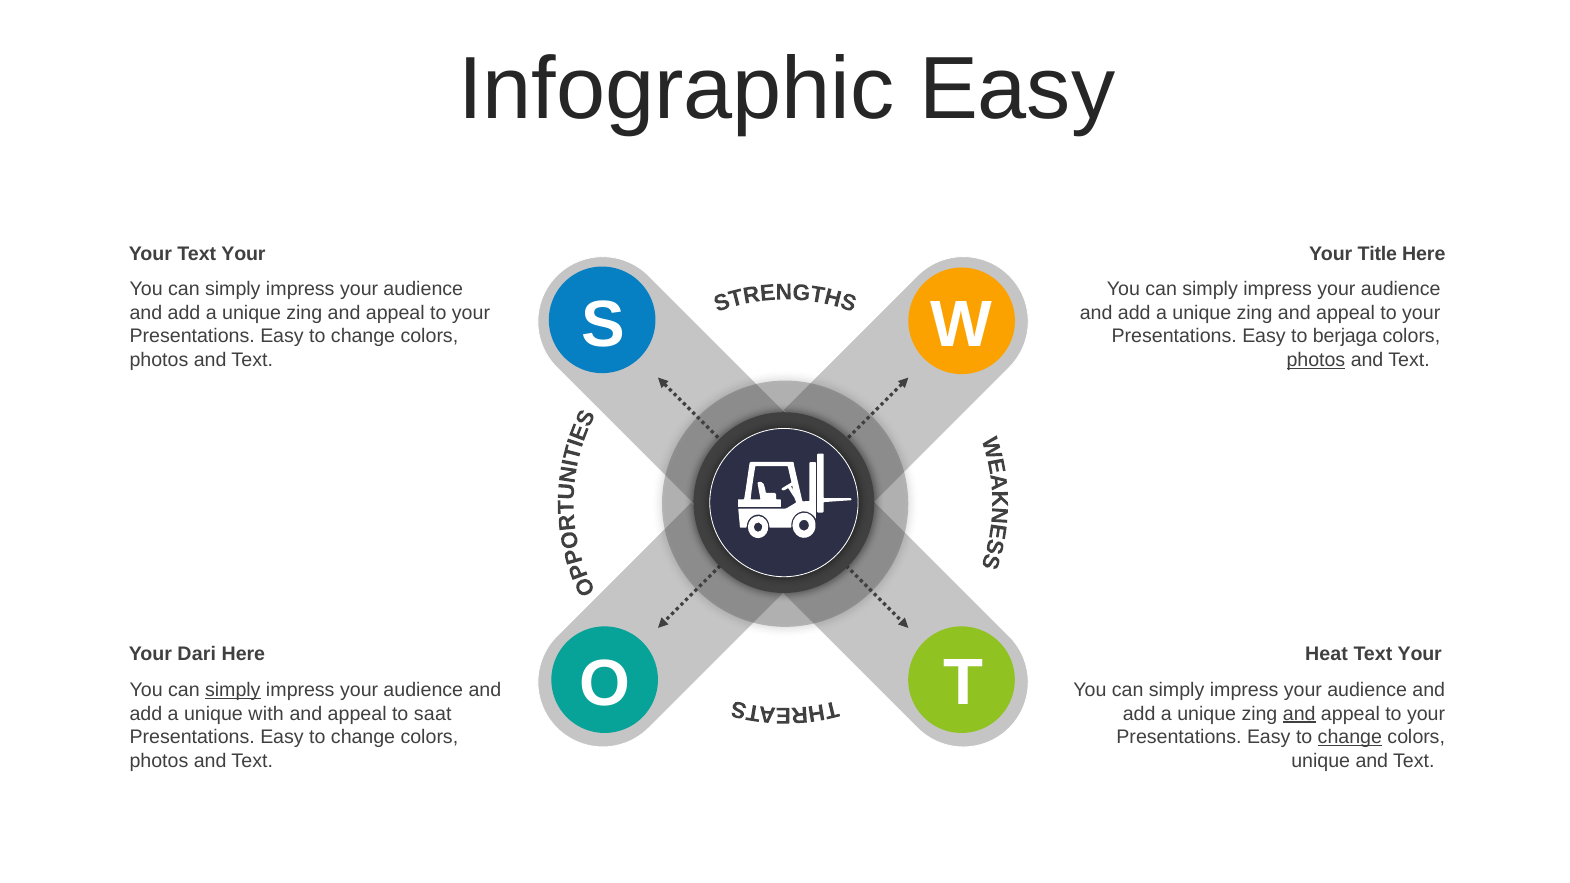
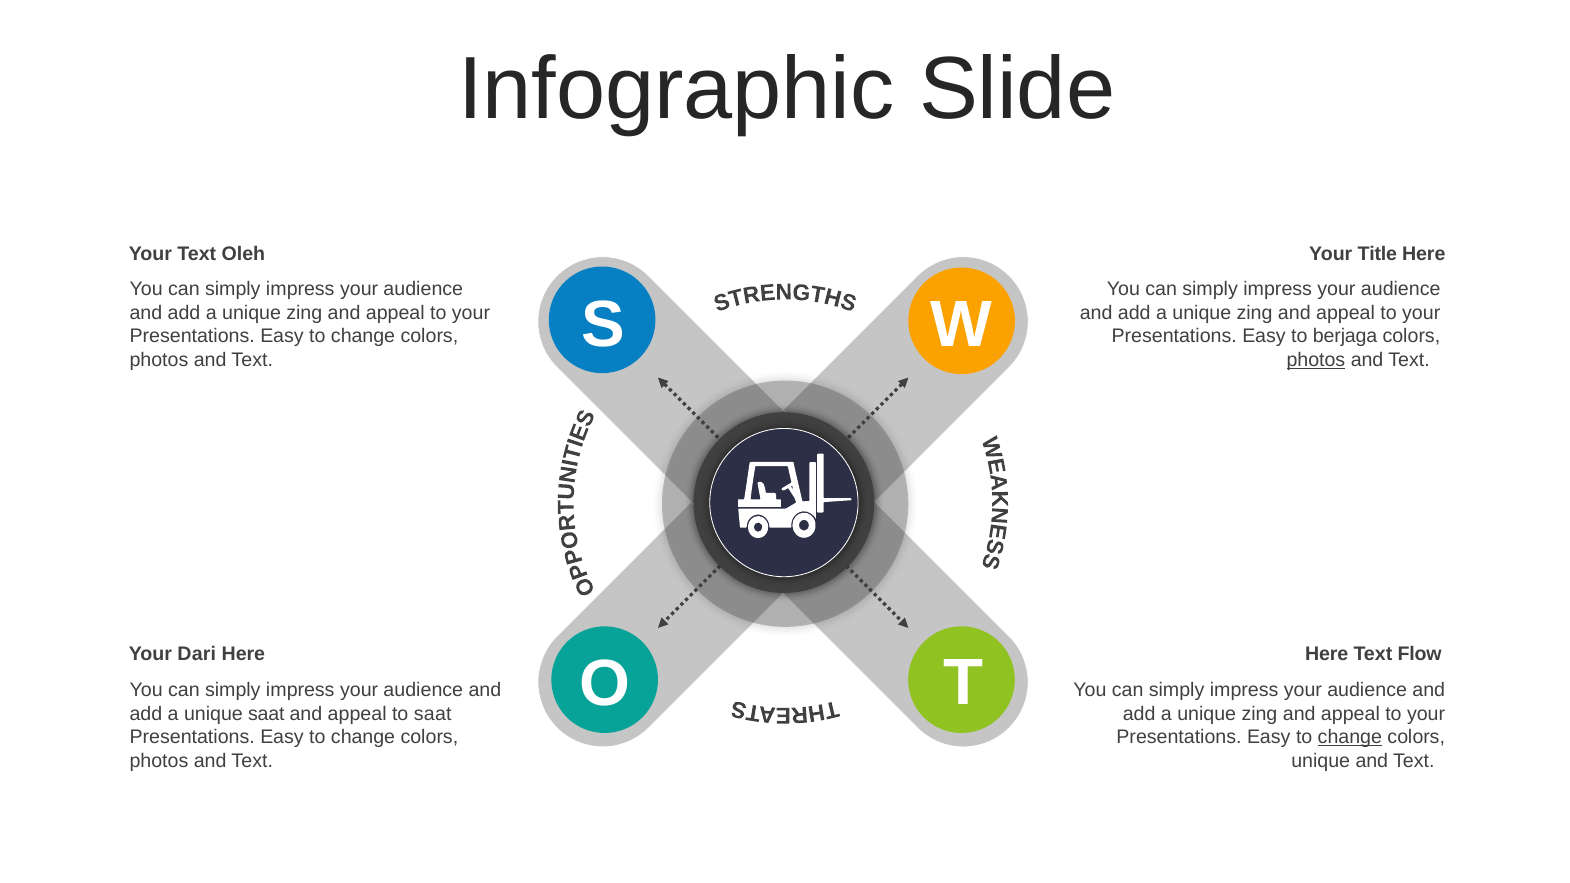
Infographic Easy: Easy -> Slide (1017, 90)
Your Text Your: Your -> Oleh (243, 254)
Heat: Heat -> Here (1327, 655)
Your: Your -> Flow (1420, 655)
simply underline: present -> none (233, 690)
unique with: with -> saat (266, 714)
and underline: present -> none (1299, 714)
